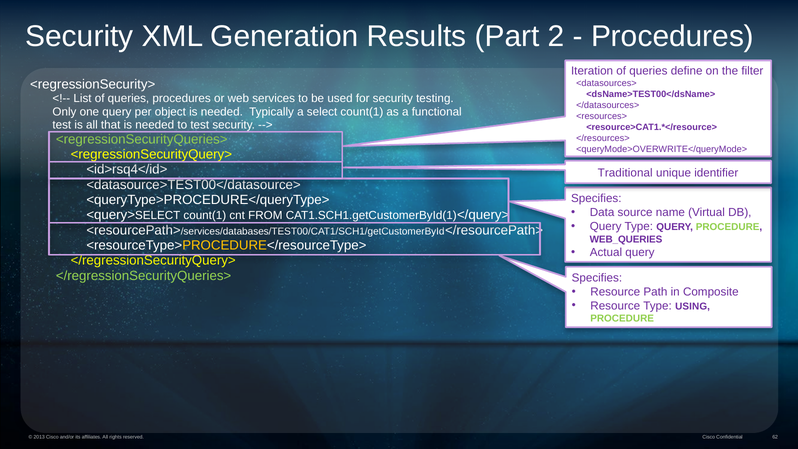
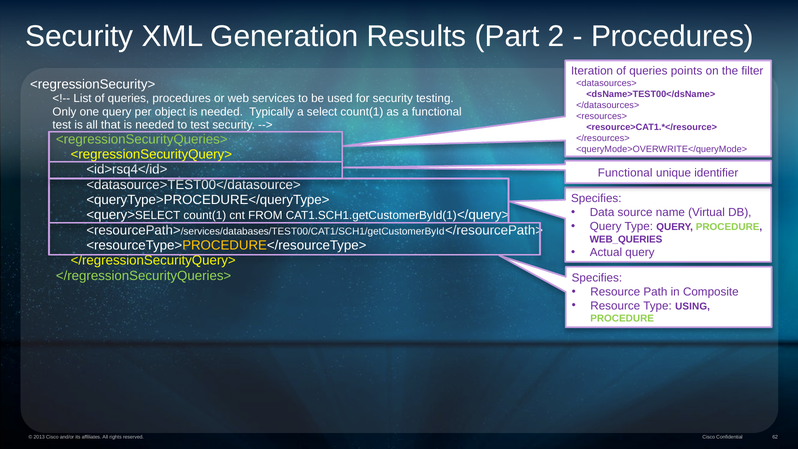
define: define -> points (687, 71)
Traditional: Traditional -> Functional (625, 173)
